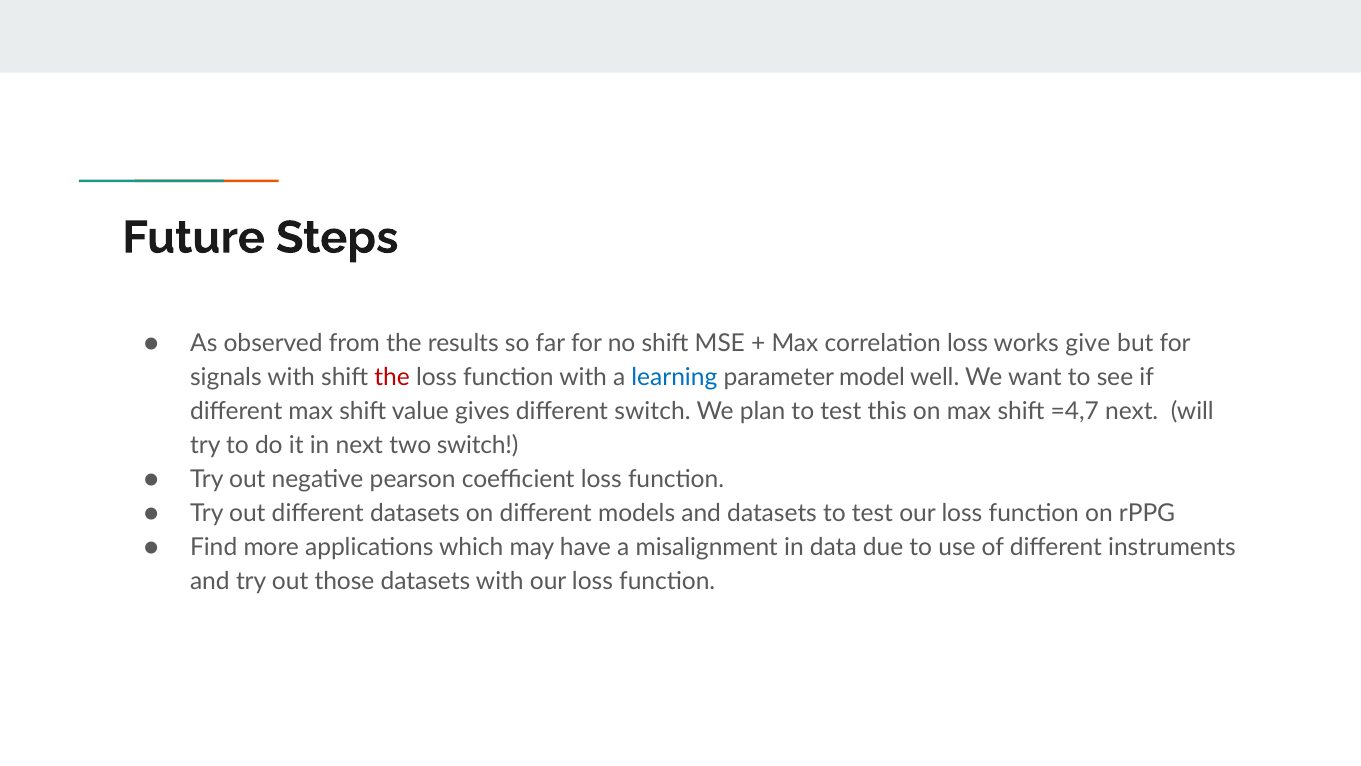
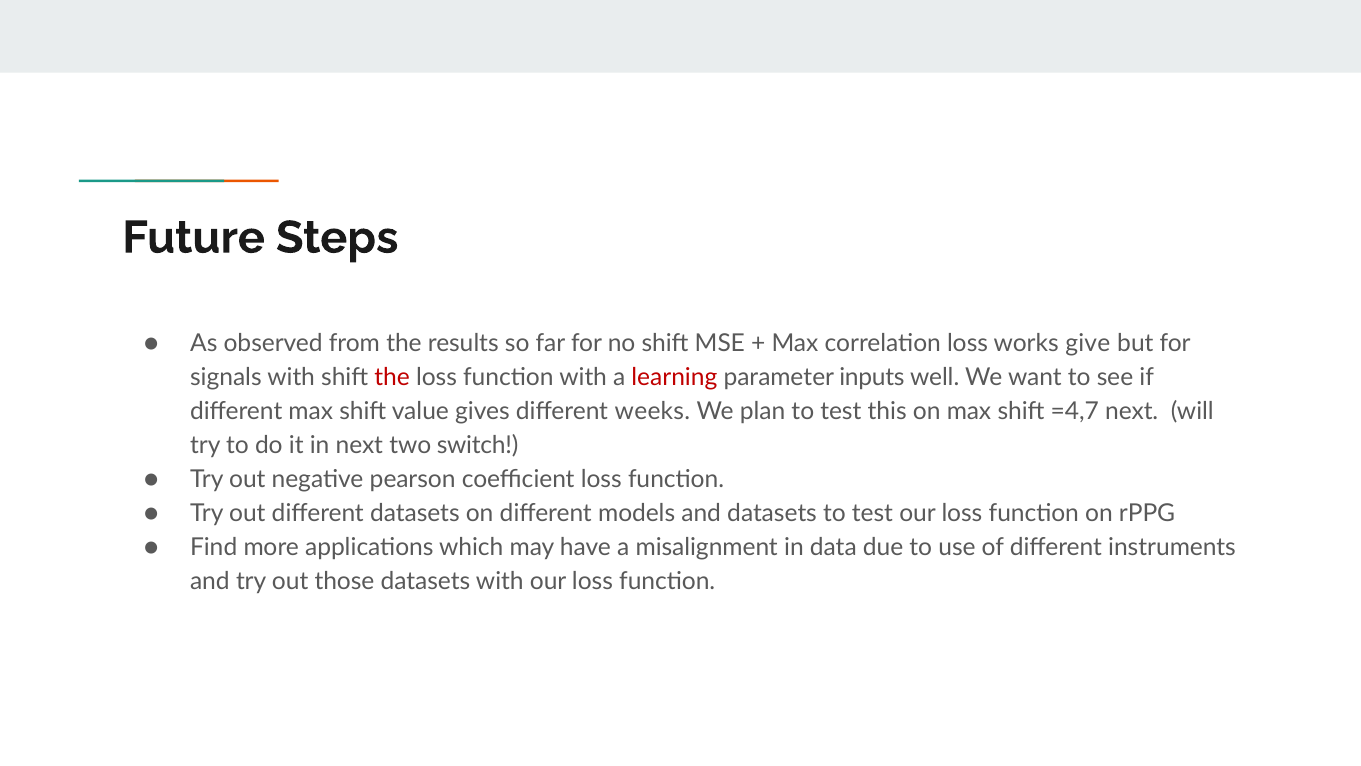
learning colour: blue -> red (674, 377)
model: model -> inputs (872, 377)
different switch: switch -> weeks (652, 411)
